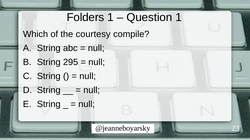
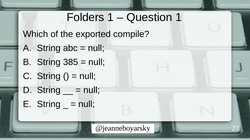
courtesy: courtesy -> exported (93, 34)
295: 295 -> 385 (71, 62)
